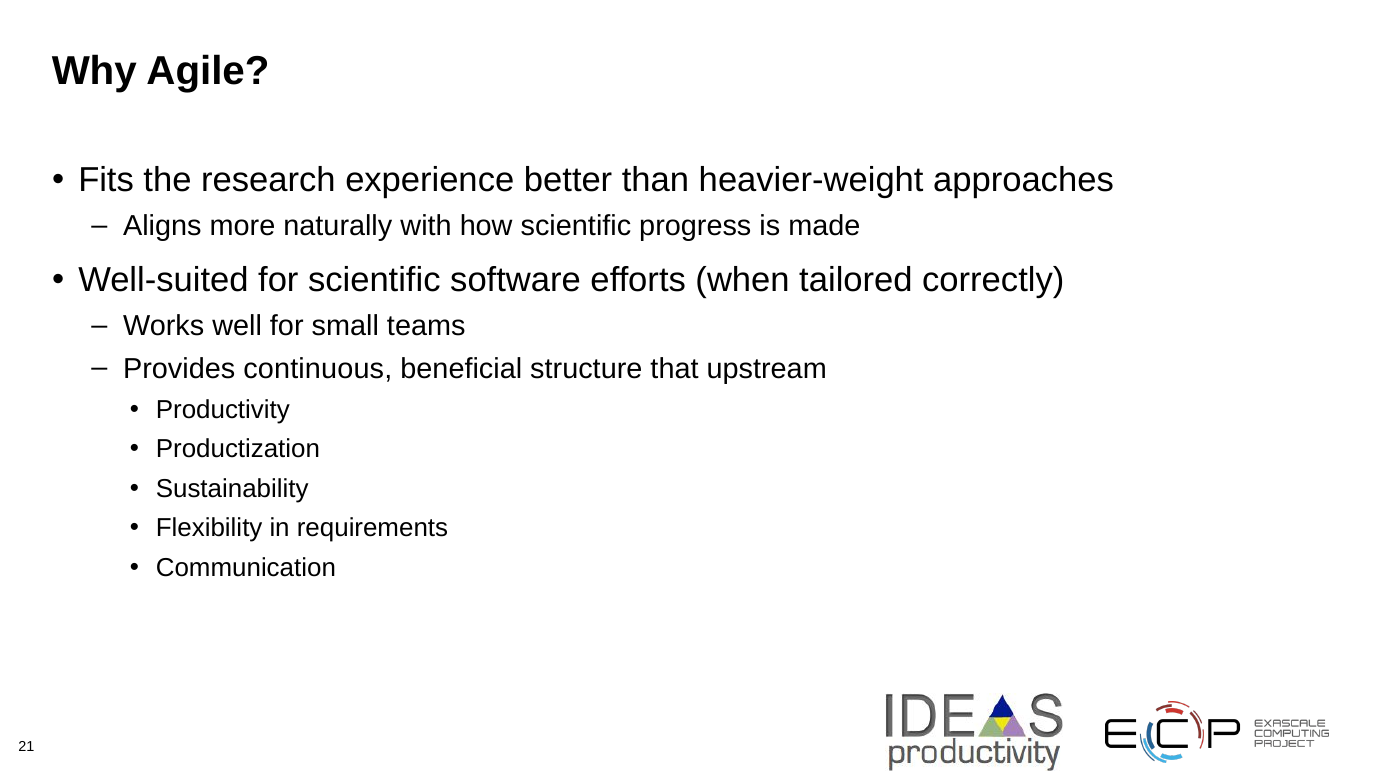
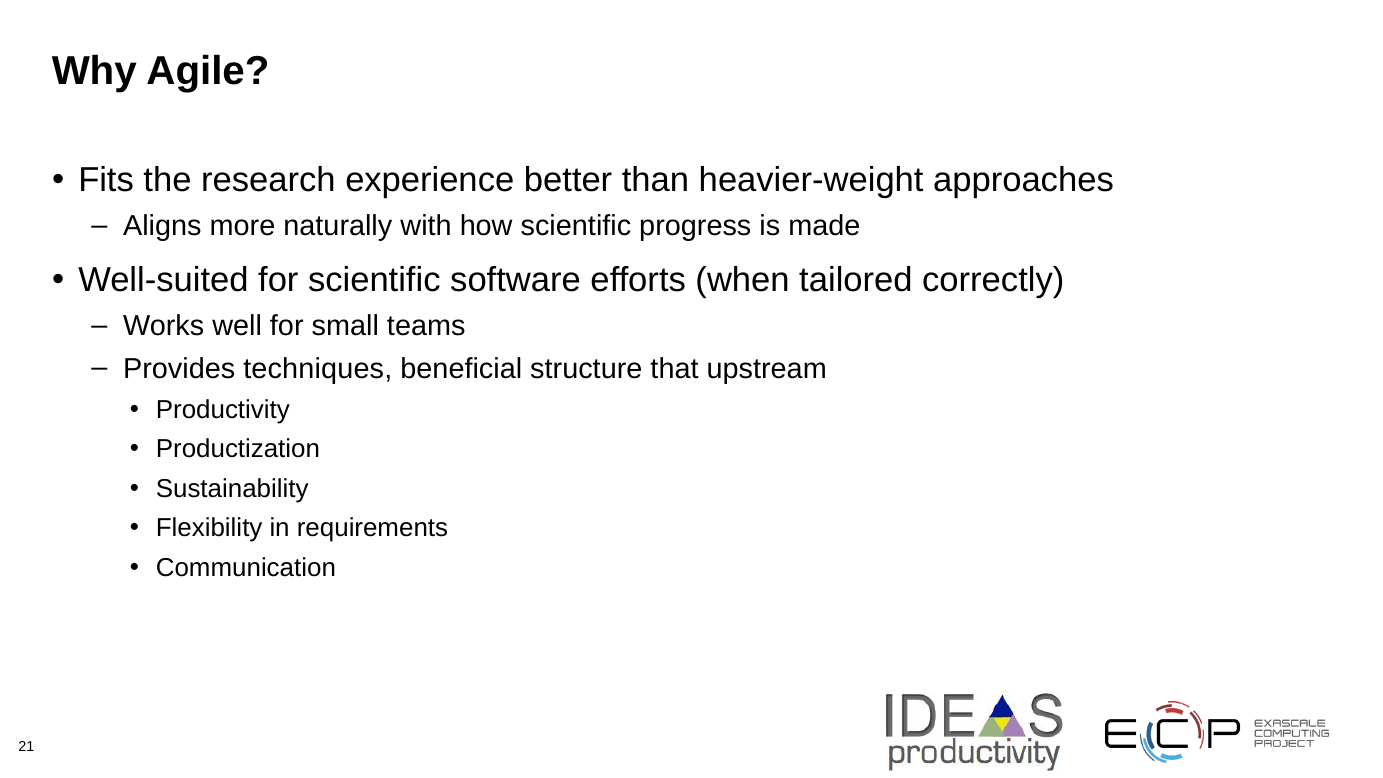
continuous: continuous -> techniques (318, 369)
